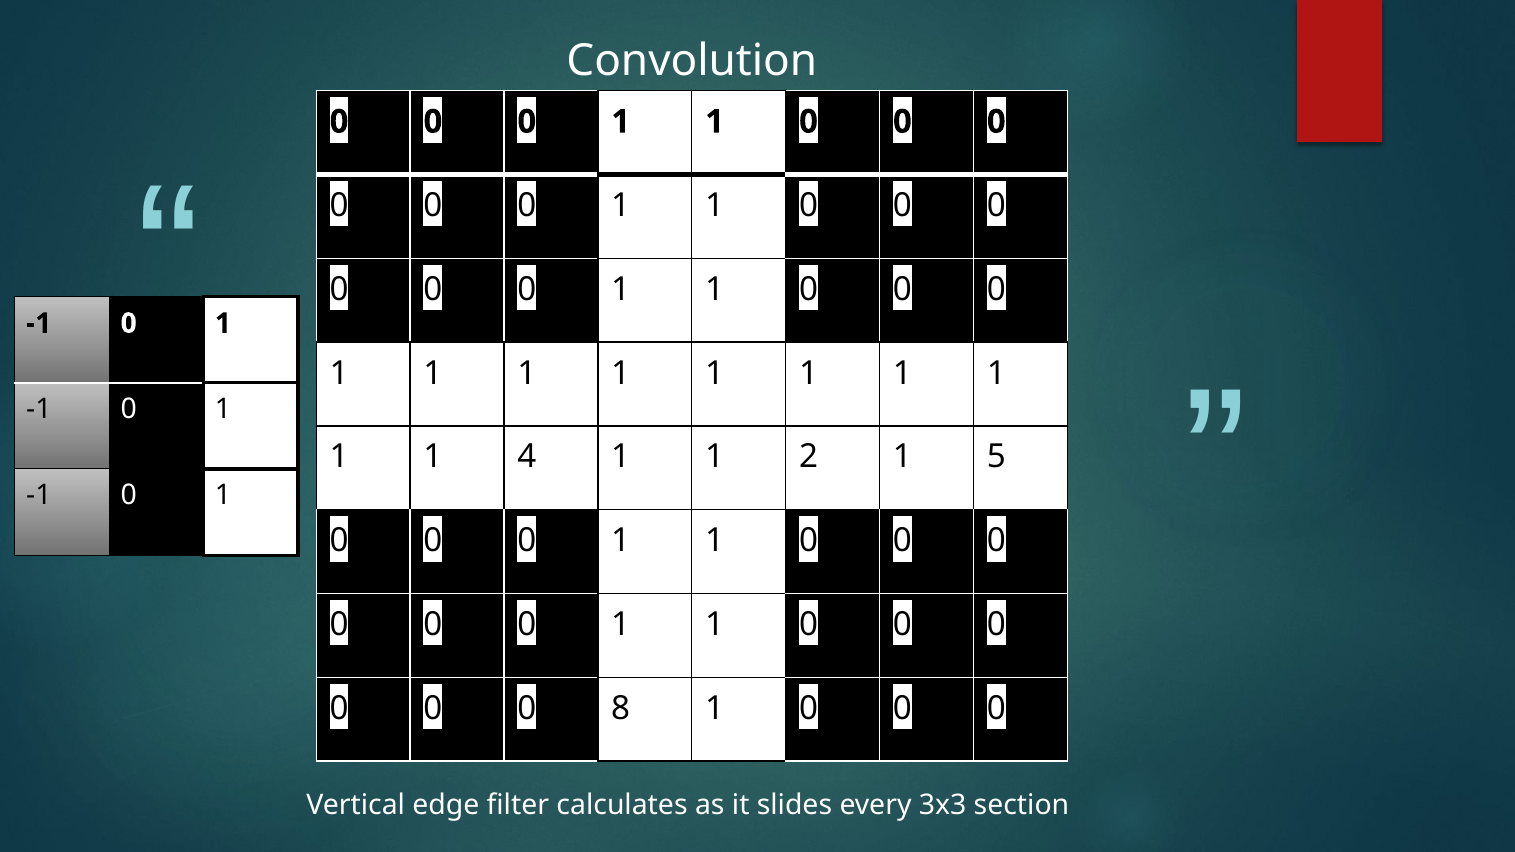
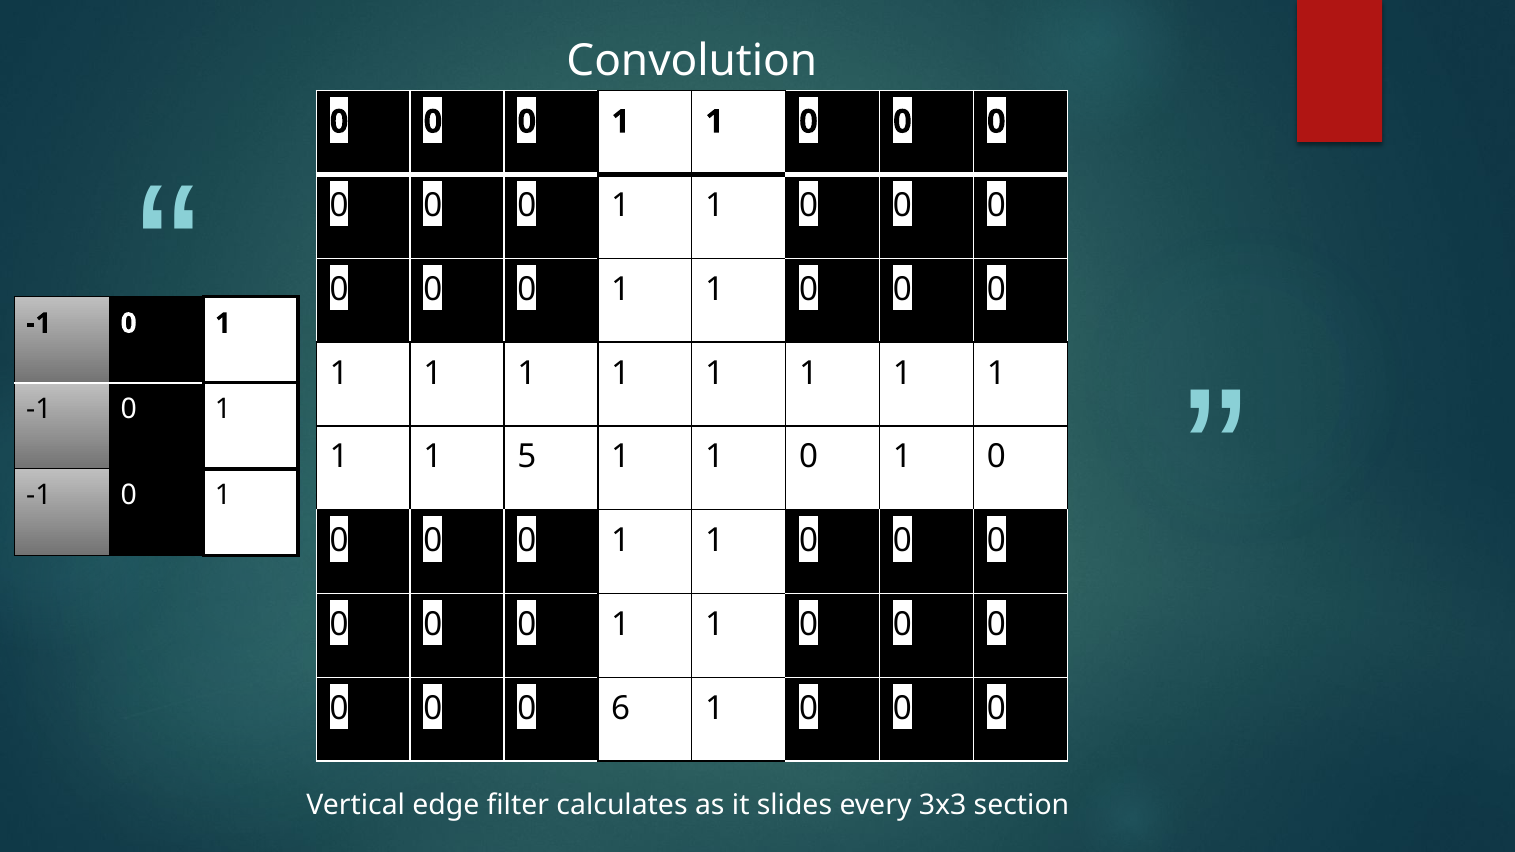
4: 4 -> 5 (527, 457)
2: 2 -> 0 (809, 457)
5: 5 -> 0 (996, 457)
8: 8 -> 6 (621, 709)
